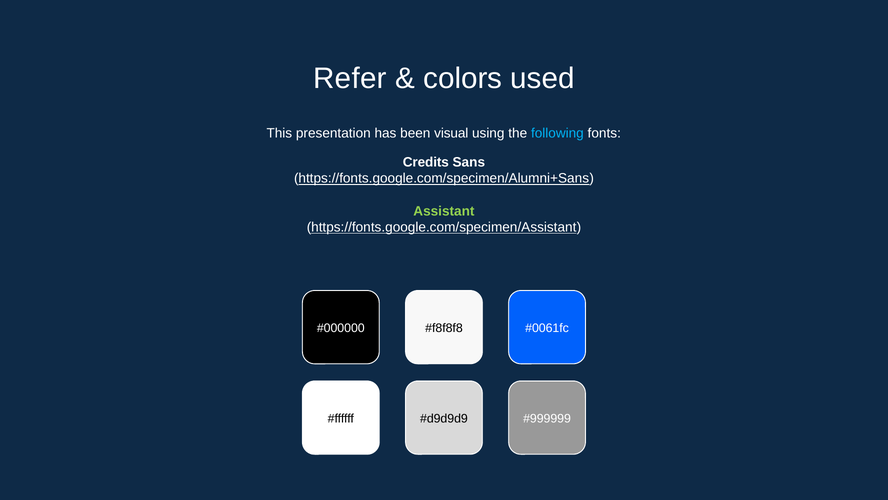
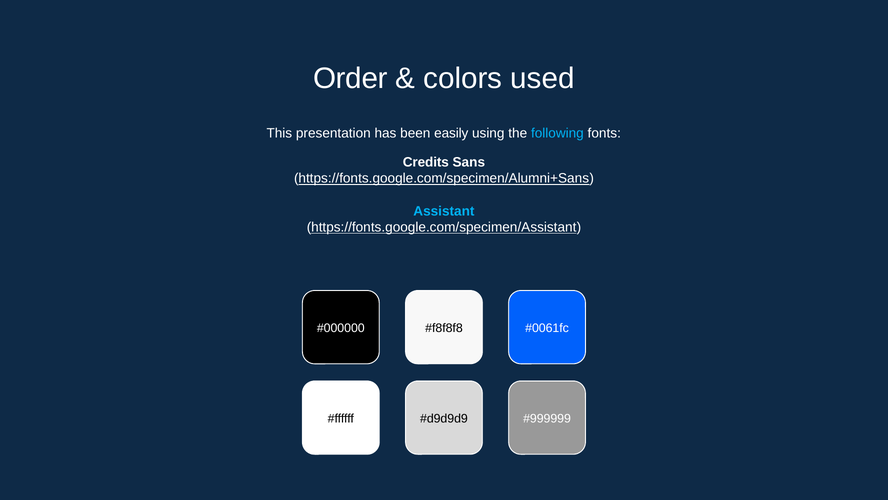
Refer: Refer -> Order (350, 78)
visual: visual -> easily (451, 133)
Assistant colour: light green -> light blue (444, 211)
